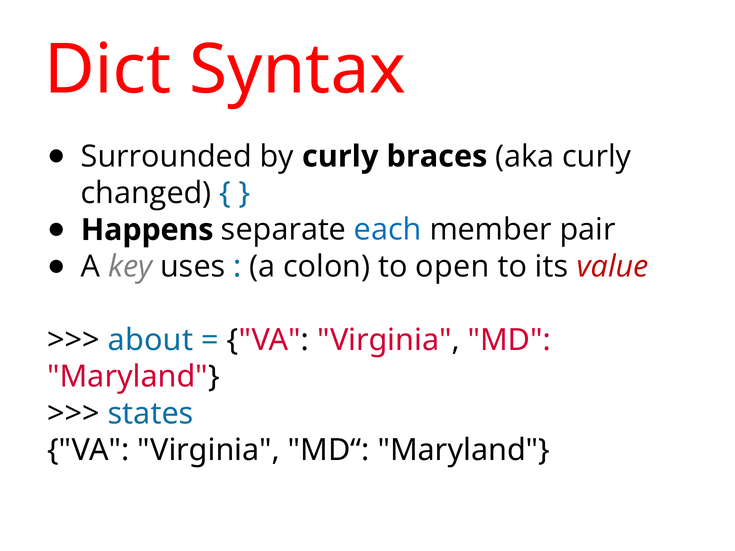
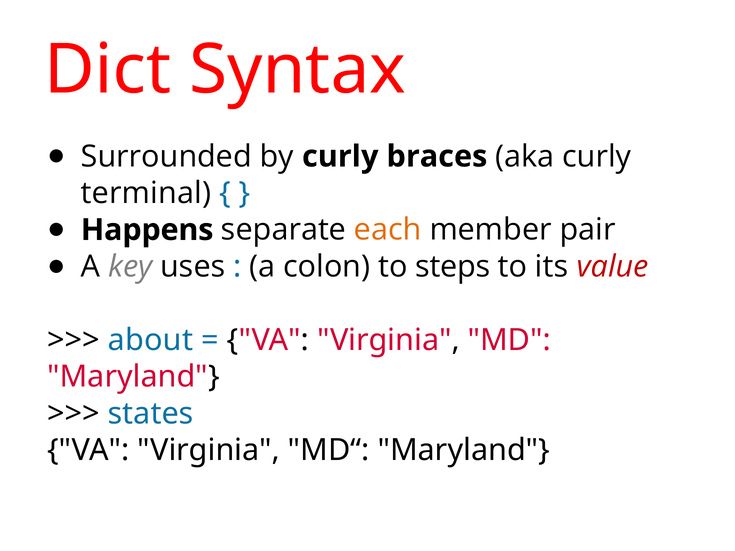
changed: changed -> terminal (146, 193)
each colour: blue -> orange (388, 230)
open: open -> steps (453, 267)
